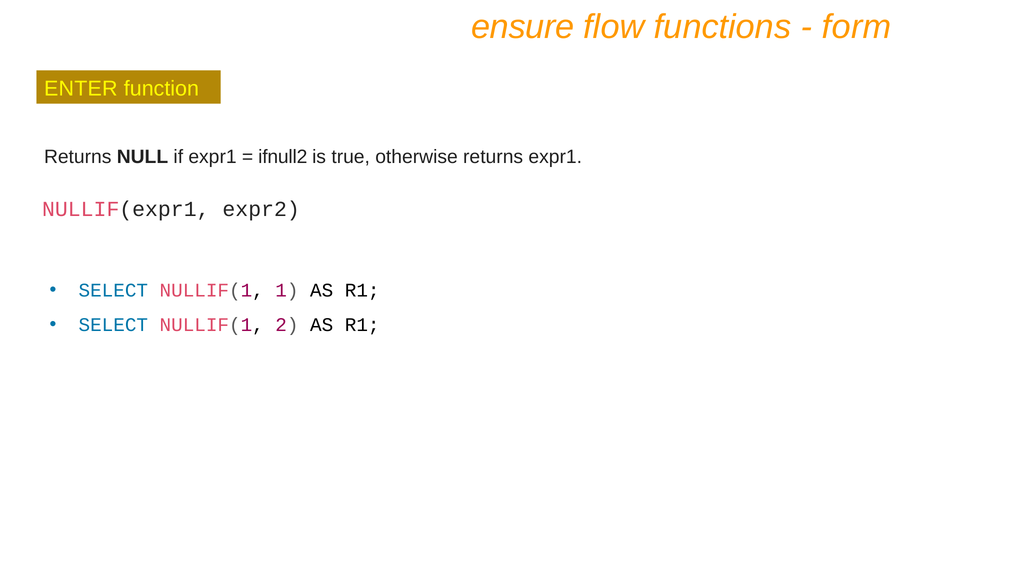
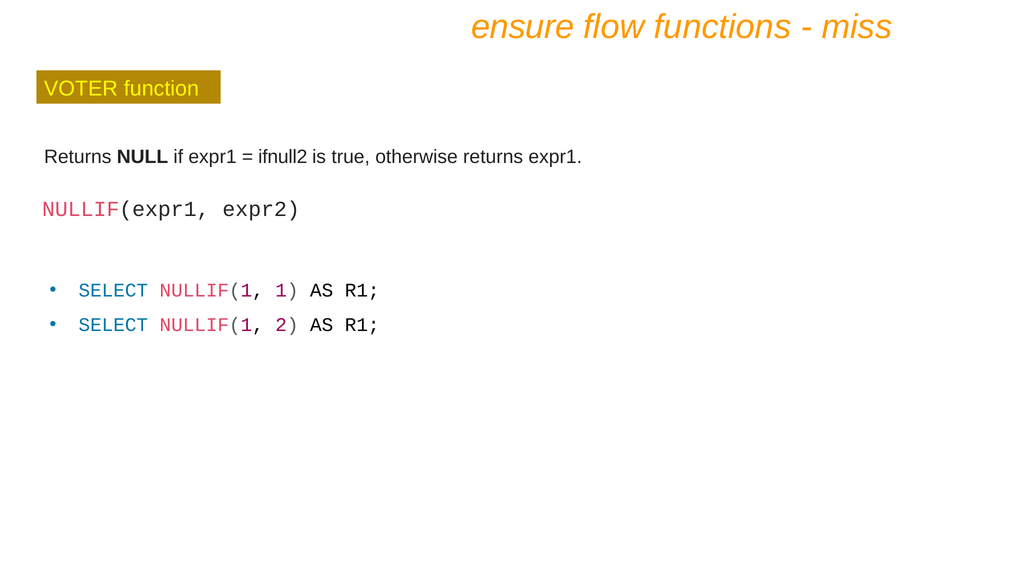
form: form -> miss (857, 27)
ENTER: ENTER -> VOTER (81, 88)
